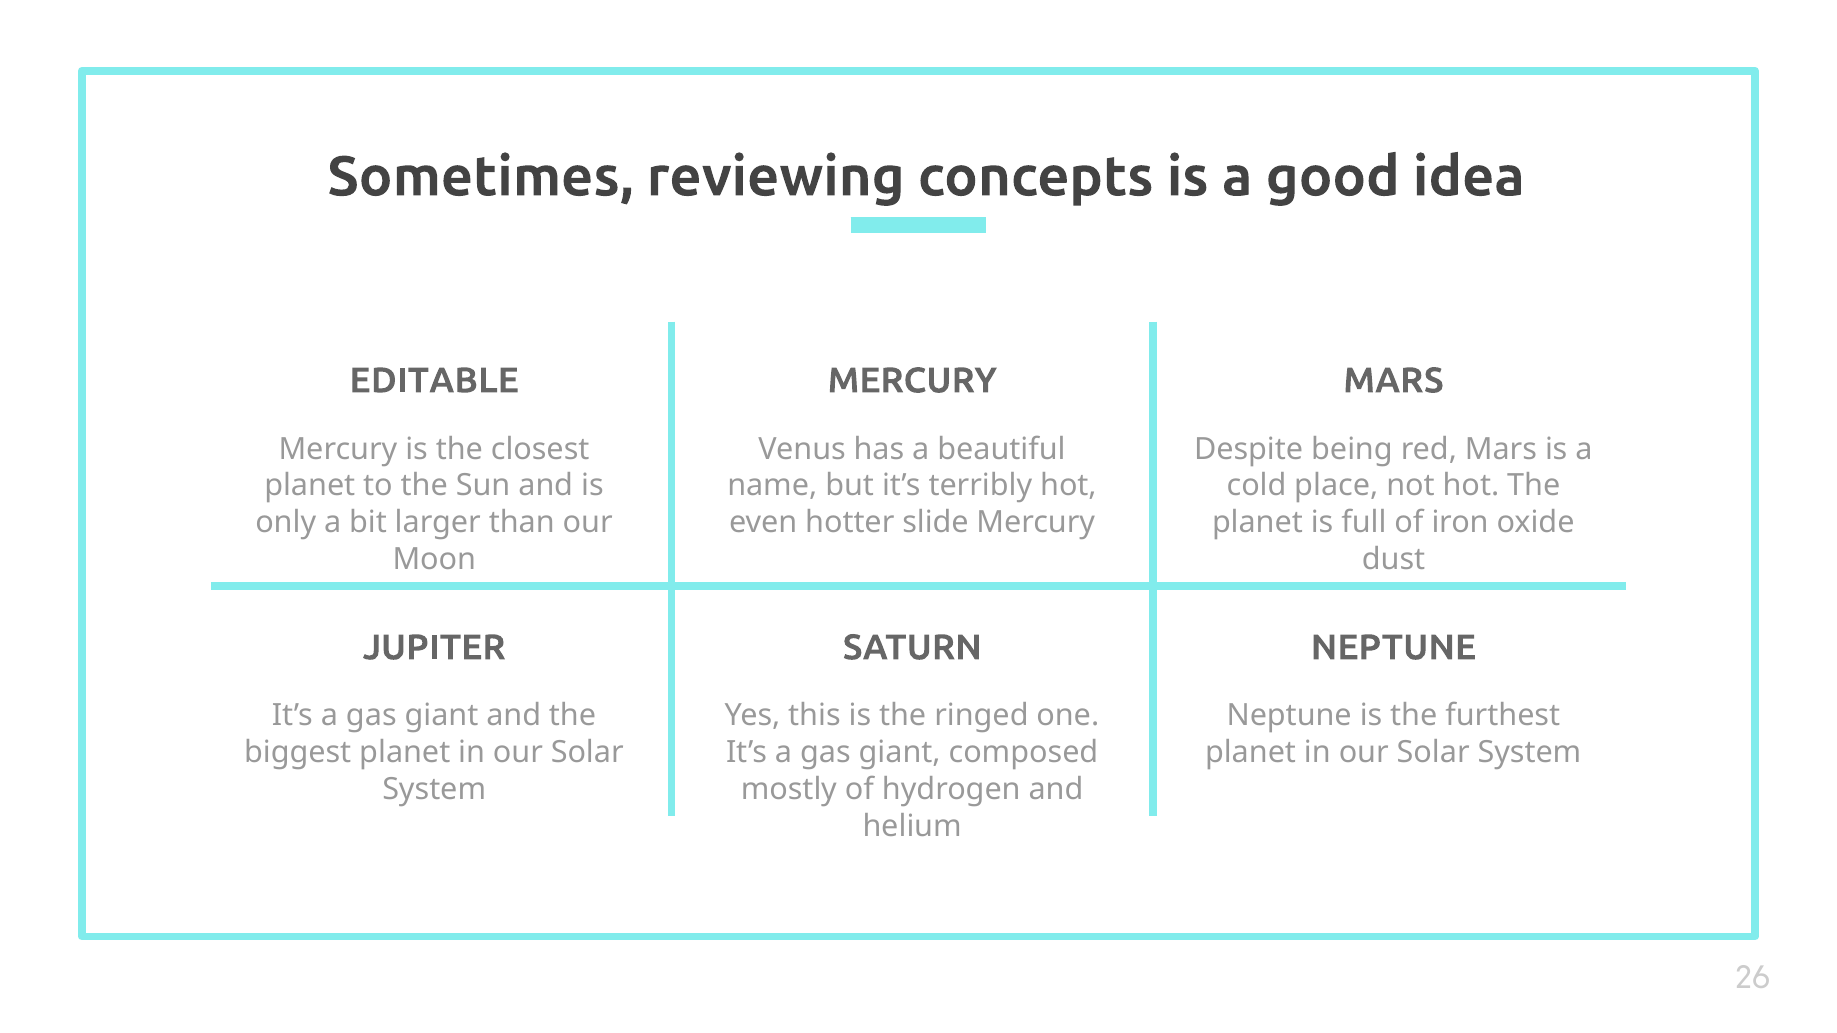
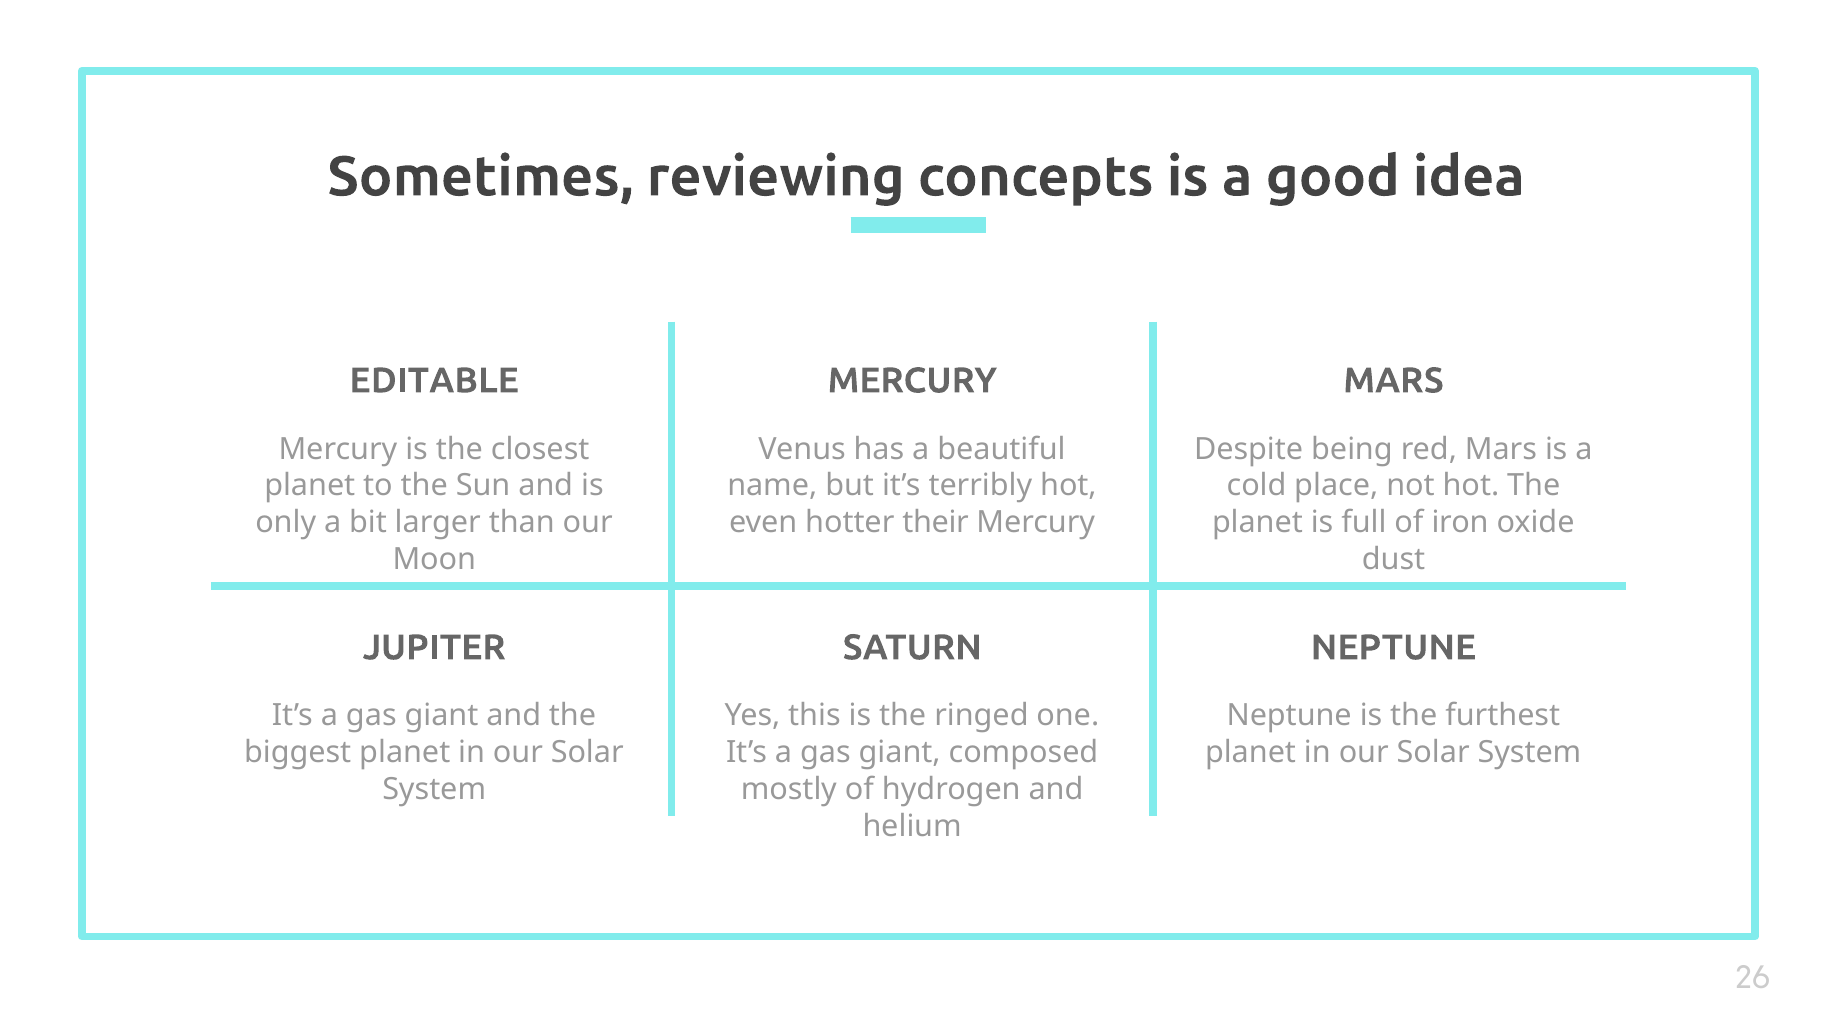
slide: slide -> their (936, 523)
